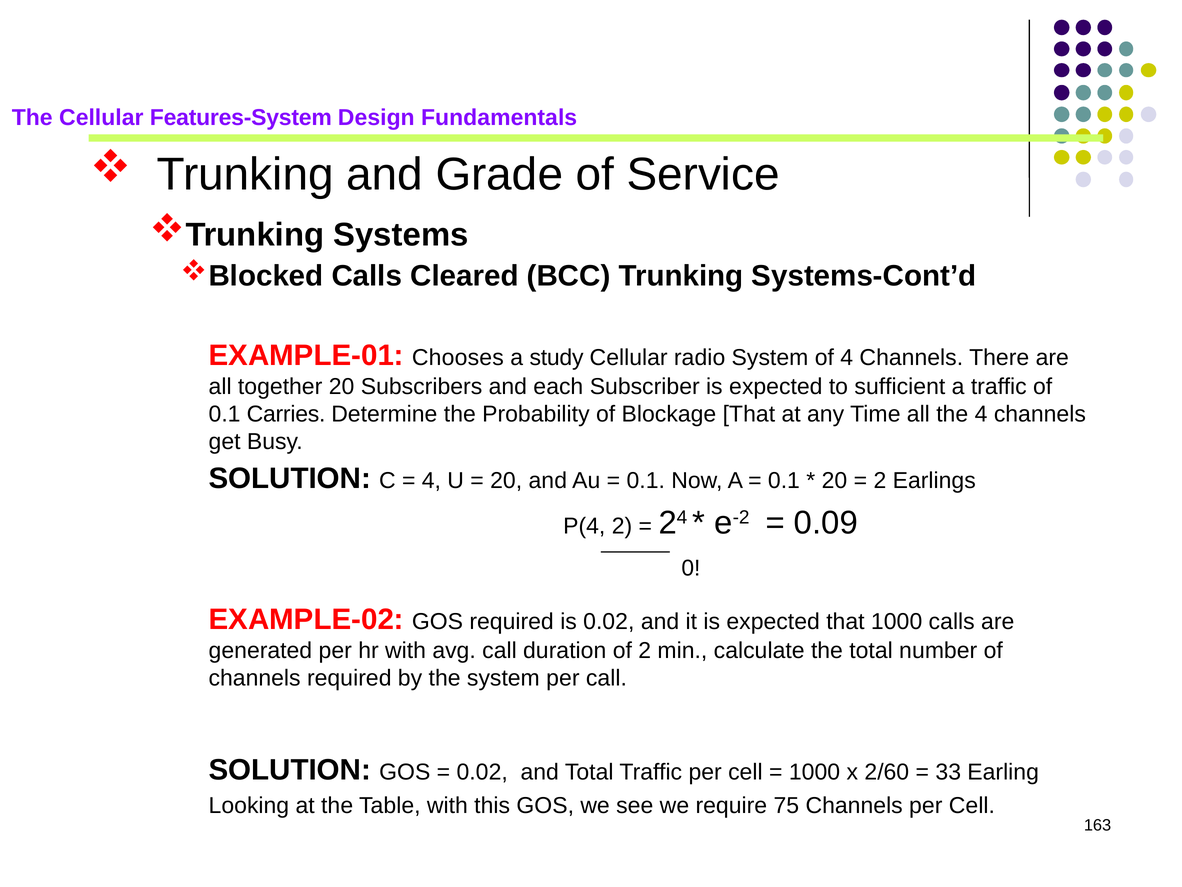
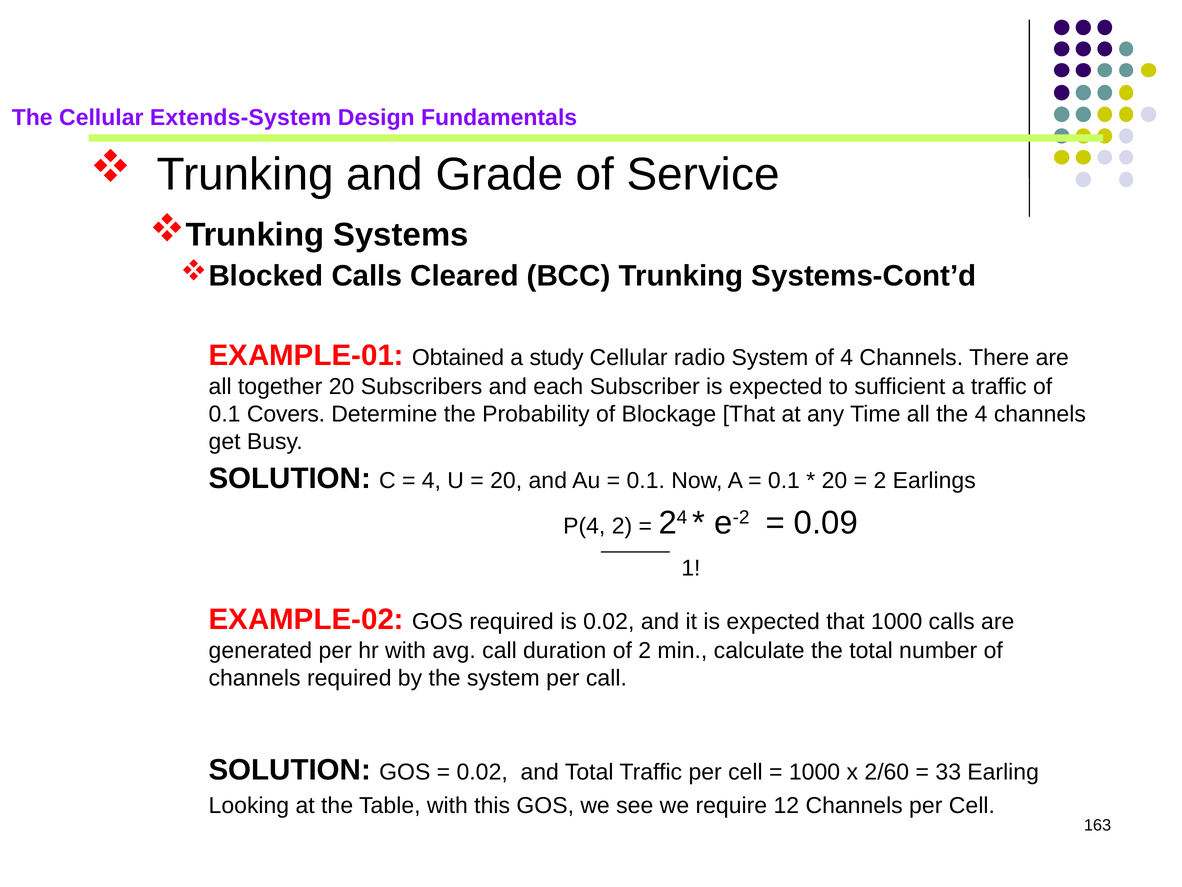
Features-System: Features-System -> Extends-System (241, 118)
Chooses: Chooses -> Obtained (458, 357)
Carries: Carries -> Covers (286, 414)
0: 0 -> 1 (691, 568)
75: 75 -> 12 (786, 805)
